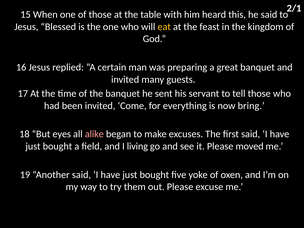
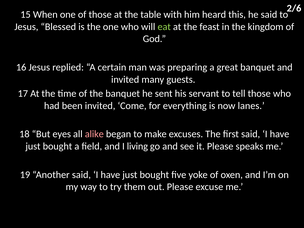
2/1: 2/1 -> 2/6 (294, 8)
eat colour: yellow -> light green (164, 27)
bring: bring -> lanes (251, 106)
moved: moved -> speaks (250, 146)
